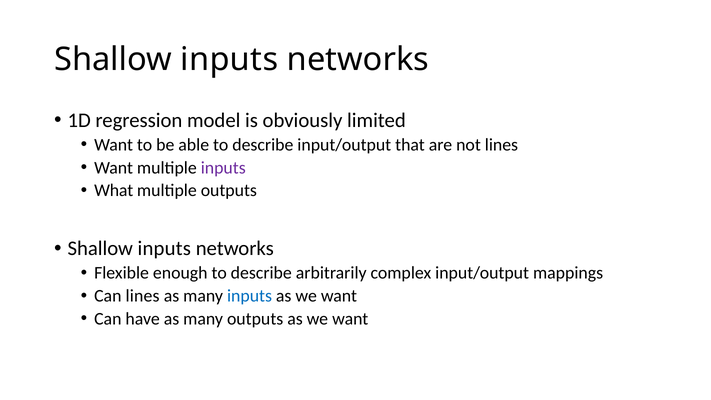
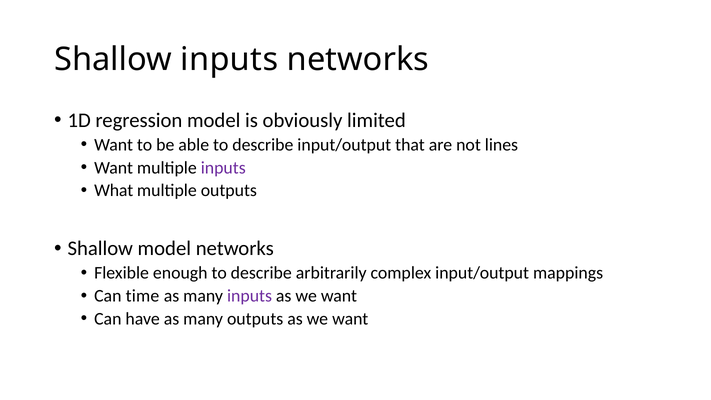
inputs: inputs -> model (164, 248)
Can lines: lines -> time (143, 296)
inputs colour: blue -> purple (250, 296)
